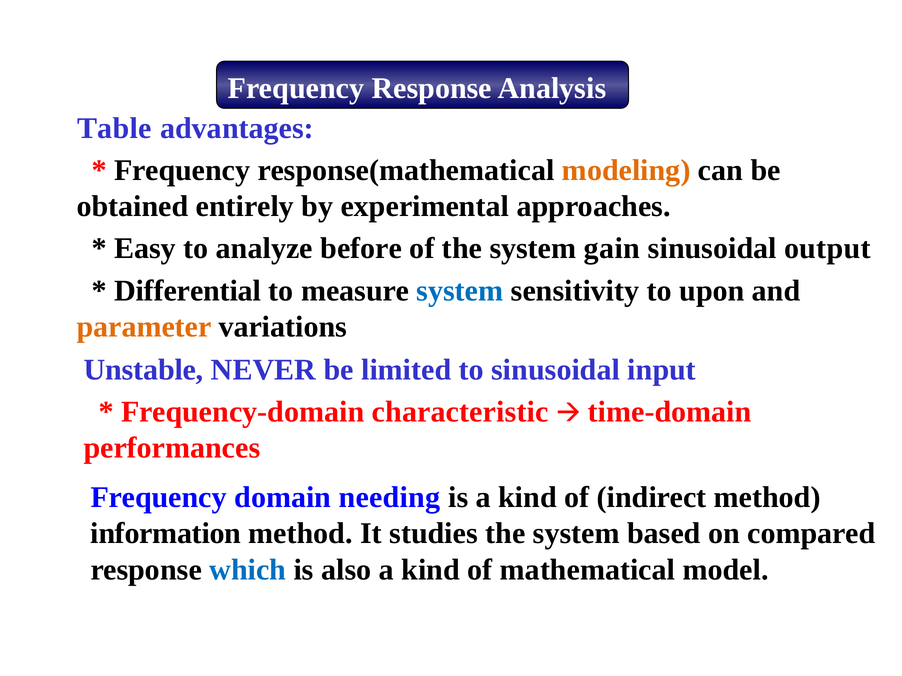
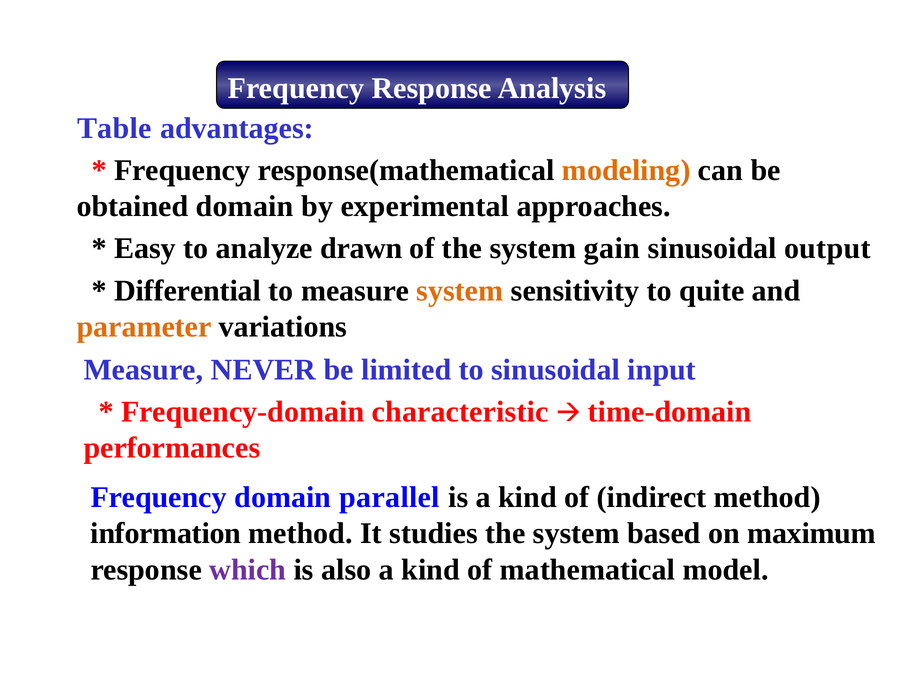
obtained entirely: entirely -> domain (245, 207)
before: before -> drawn (361, 249)
system colour: blue -> orange (460, 291)
upon: upon -> quite (712, 291)
Unstable: Unstable -> Measure (143, 370)
needing: needing -> parallel (389, 498)
compared: compared -> maximum (812, 534)
which colour: blue -> purple (248, 570)
